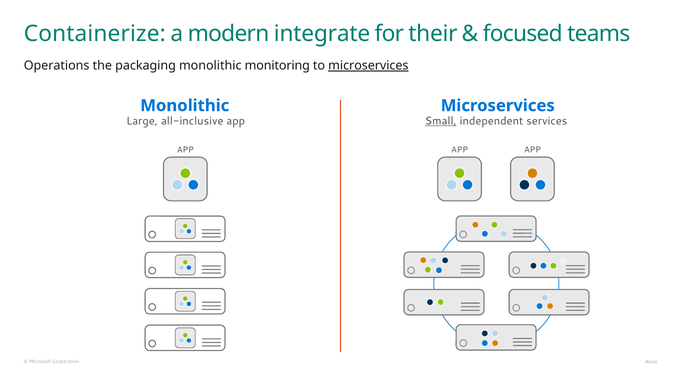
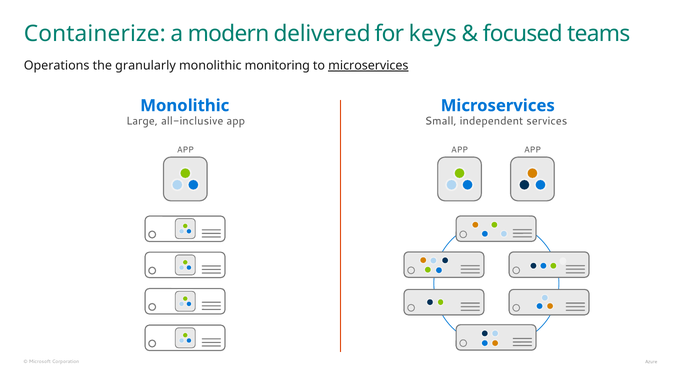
integrate: integrate -> delivered (322, 34)
their: their -> keys (433, 34)
packaging: packaging -> granularly (146, 66)
Small underline: present -> none (441, 121)
